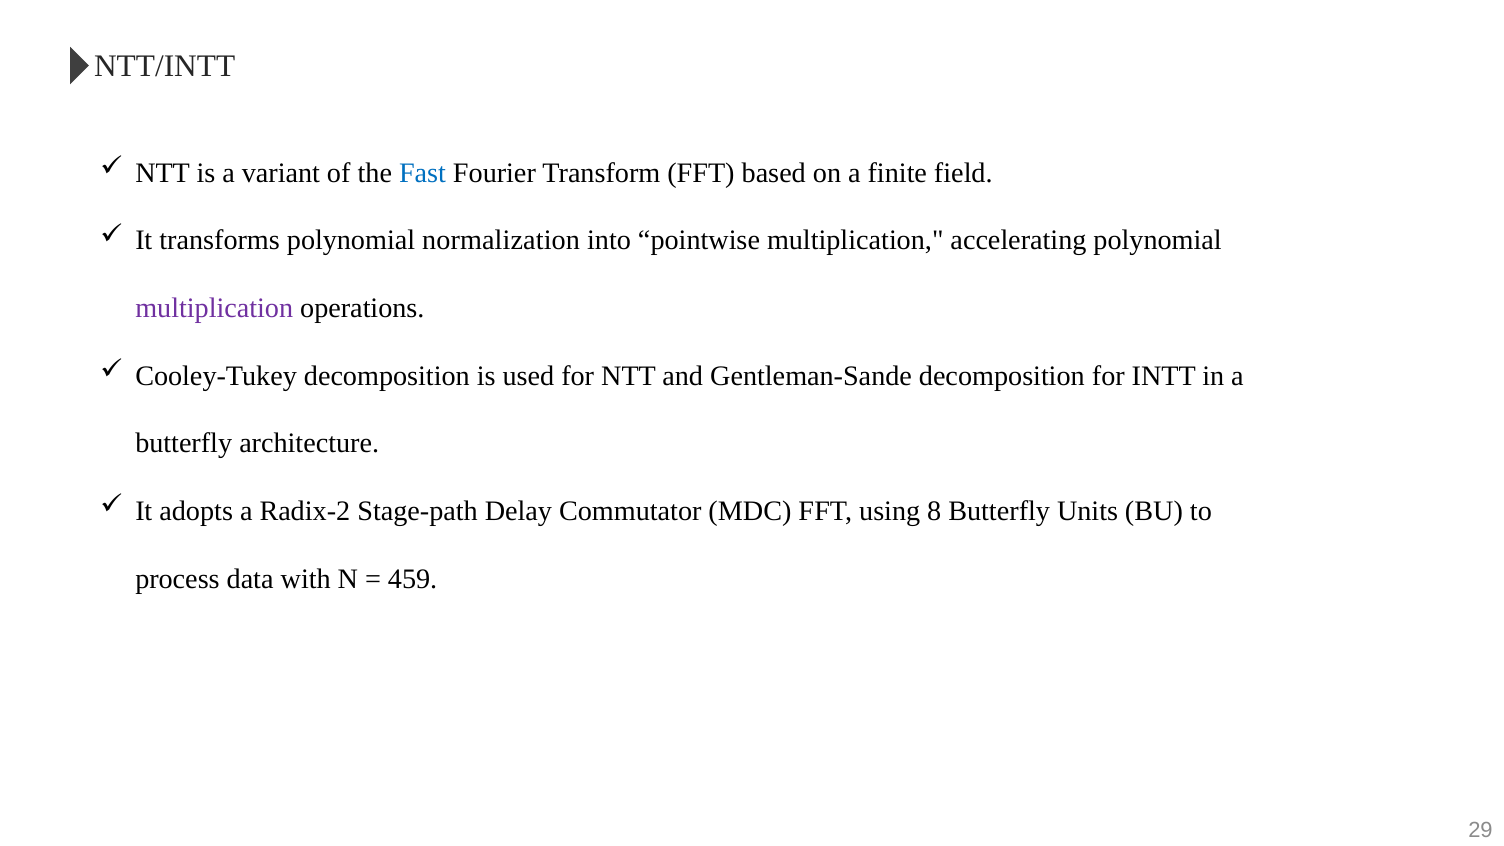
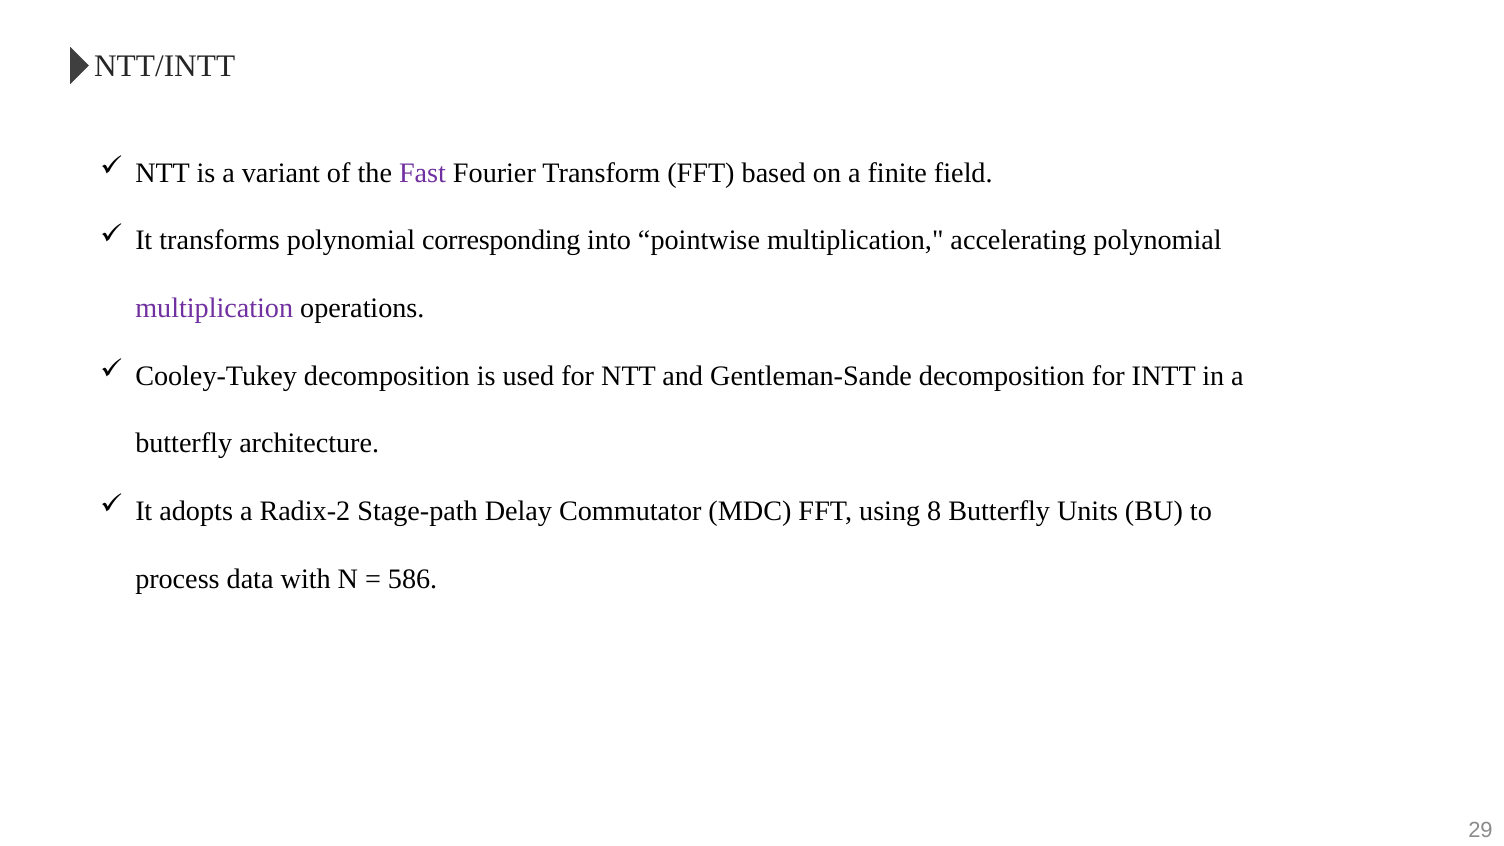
Fast colour: blue -> purple (422, 173)
normalization: normalization -> corresponding (501, 241)
459: 459 -> 586 (413, 579)
